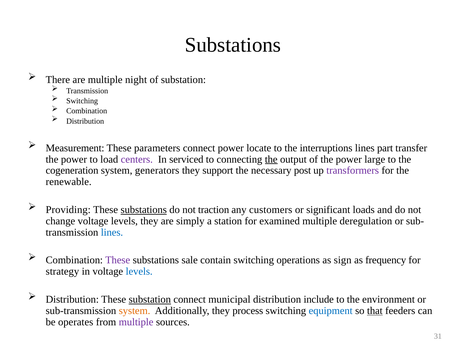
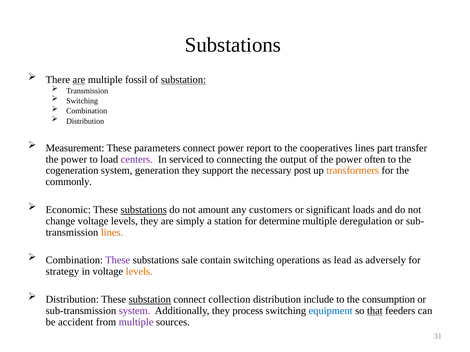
are underline: none -> present (79, 80)
night: night -> fossil (136, 80)
substation underline: none -> present (183, 80)
locate: locate -> report (259, 148)
interruptions: interruptions -> cooperatives (326, 148)
the underline: present -> none (271, 159)
large: large -> often (375, 159)
generators: generators -> generation (157, 171)
transformers colour: purple -> orange (353, 171)
renewable: renewable -> commonly (69, 182)
Providing: Providing -> Economic (68, 210)
traction: traction -> amount (214, 210)
examined: examined -> determine (280, 221)
lines colour: blue -> orange (112, 233)
sign: sign -> lead (343, 261)
frequency: frequency -> adversely (386, 261)
levels colour: blue -> orange (139, 272)
municipal: municipal -> collection (229, 300)
environment: environment -> consumption (389, 300)
system colour: orange -> purple (135, 311)
operates: operates -> accident (76, 322)
